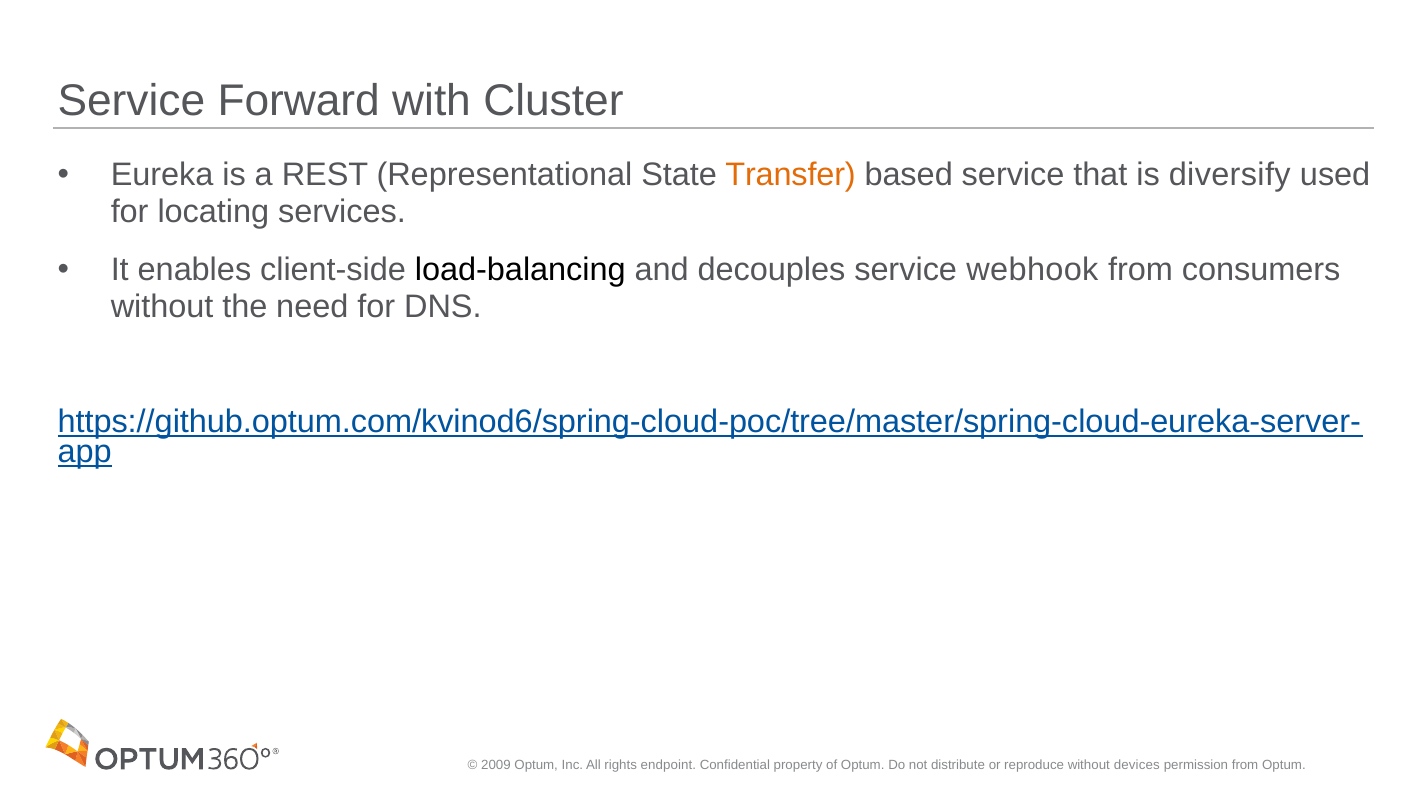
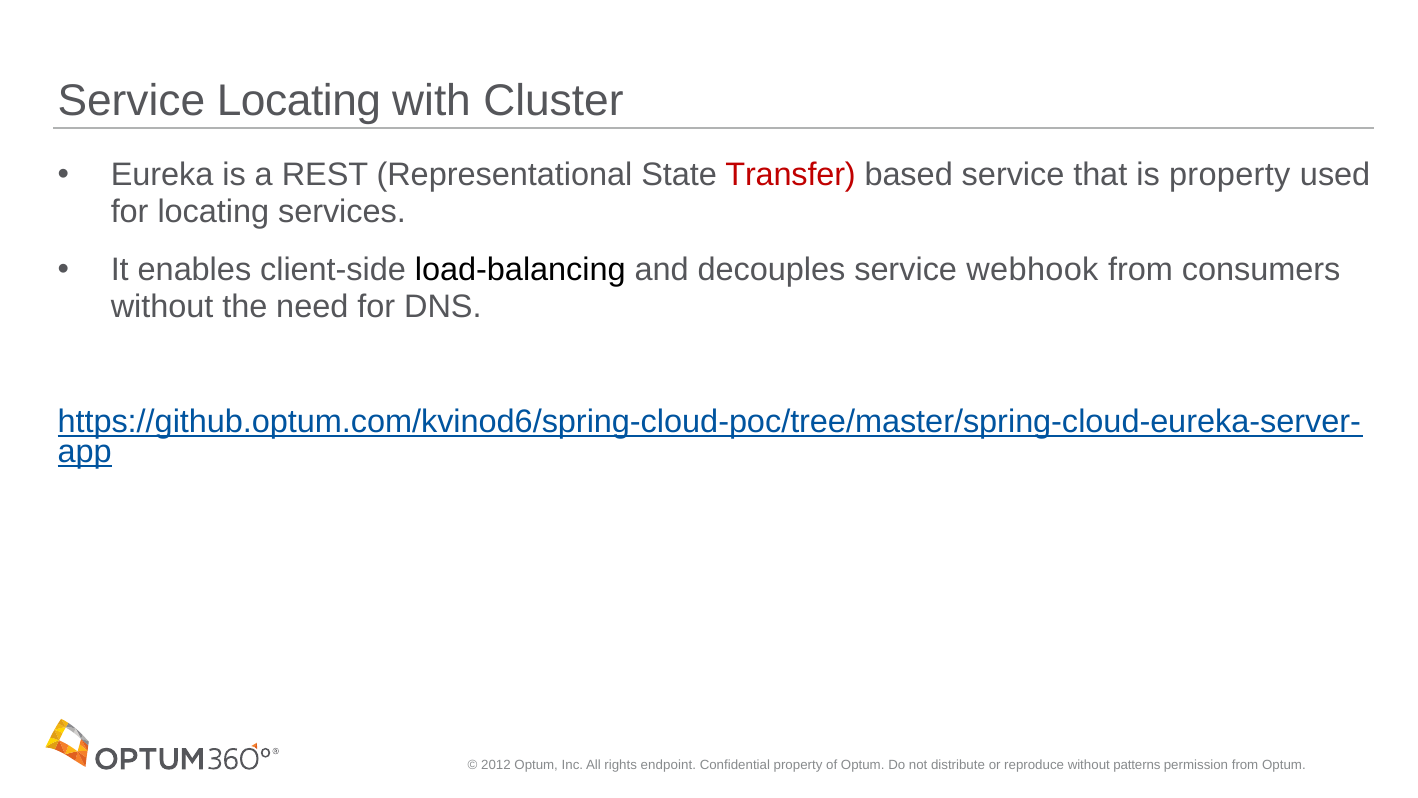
Service Forward: Forward -> Locating (299, 101)
Transfer colour: orange -> red (791, 175)
is diversify: diversify -> property (1230, 175)
2009: 2009 -> 2012 (496, 765)
devices: devices -> patterns (1137, 765)
